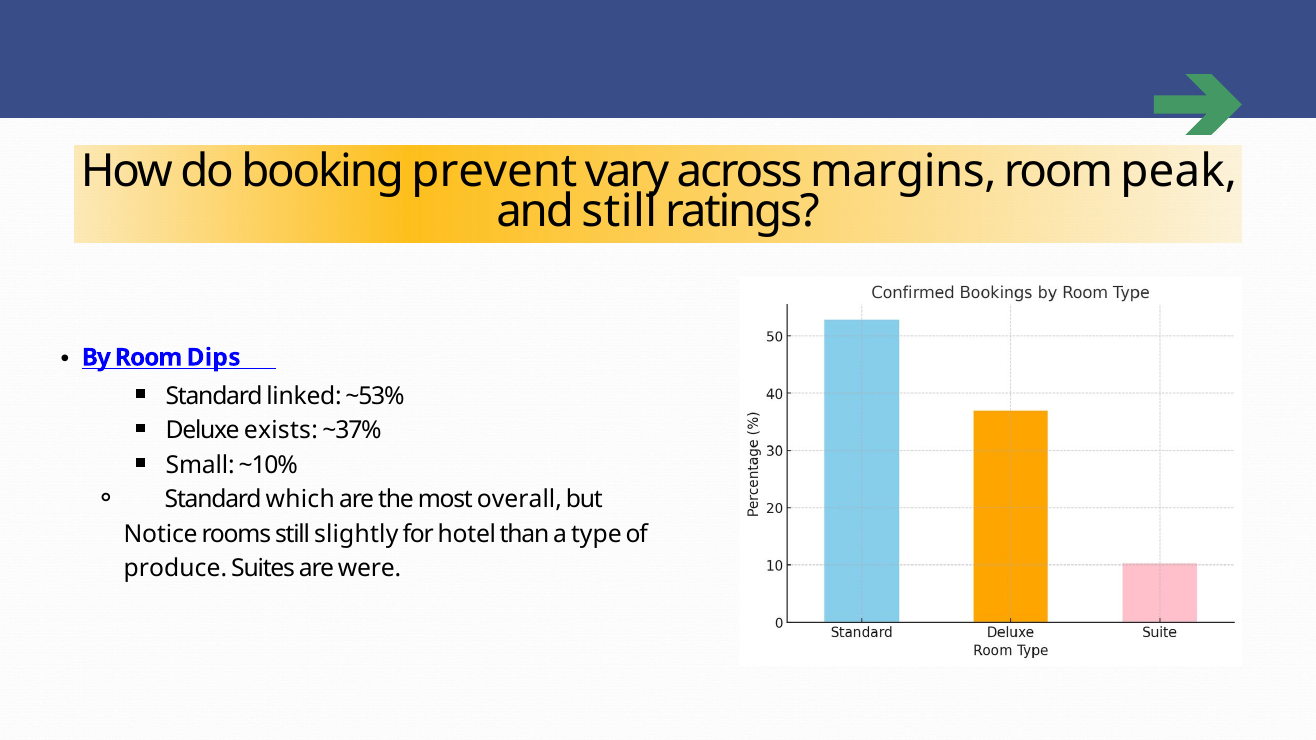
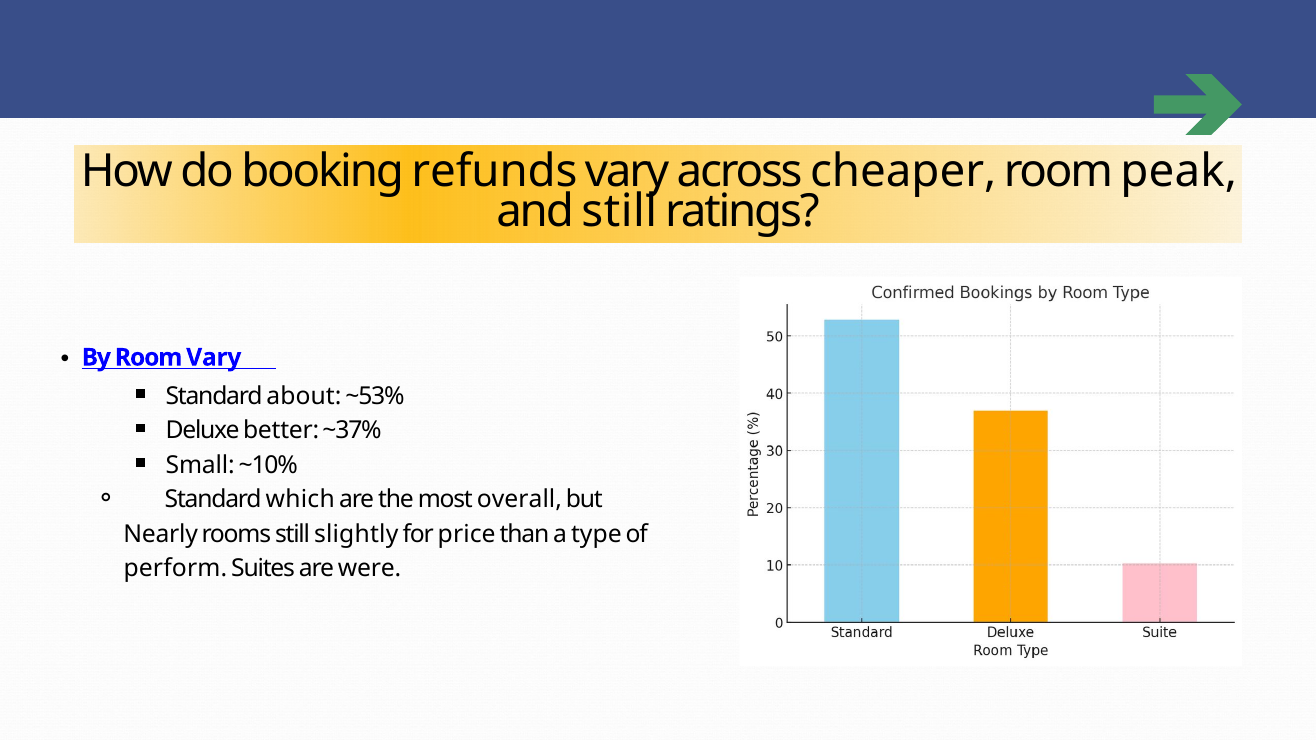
prevent: prevent -> refunds (495, 172)
margins: margins -> cheaper (903, 172)
Room Dips: Dips -> Vary (214, 358)
linked: linked -> about (304, 396)
exists: exists -> better (281, 431)
Notice: Notice -> Nearly (161, 534)
hotel: hotel -> price (467, 534)
produce: produce -> perform (175, 569)
